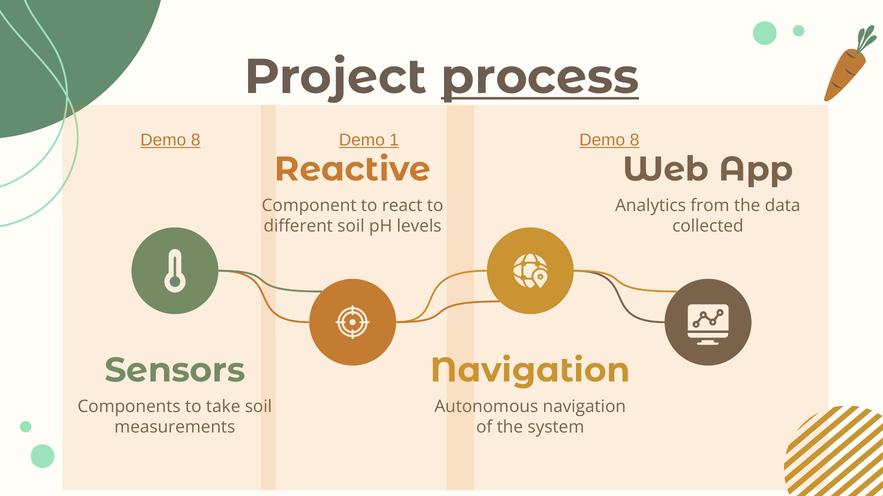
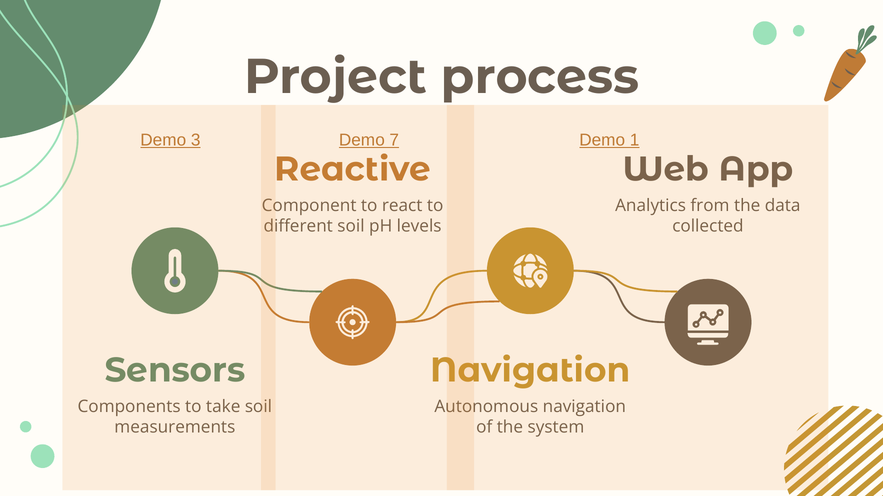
process underline: present -> none (540, 77)
8: 8 -> 3 (196, 140)
1: 1 -> 7 (394, 140)
8: 8 -> 1 (635, 140)
